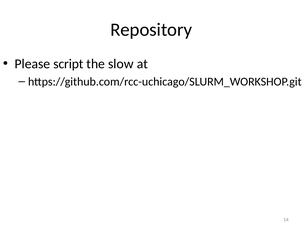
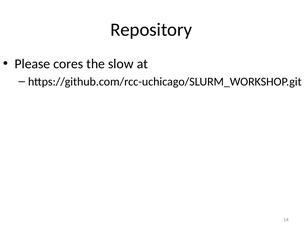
script: script -> cores (68, 64)
